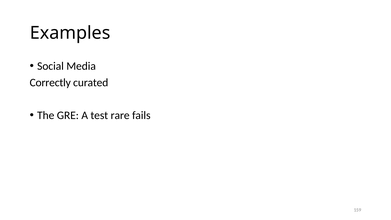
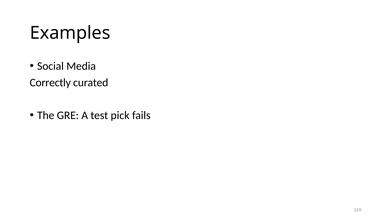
rare: rare -> pick (120, 115)
